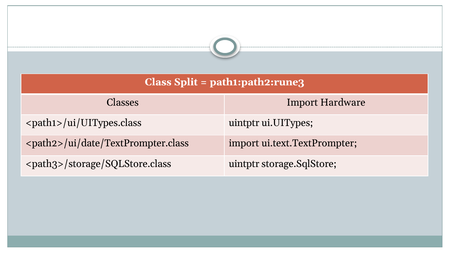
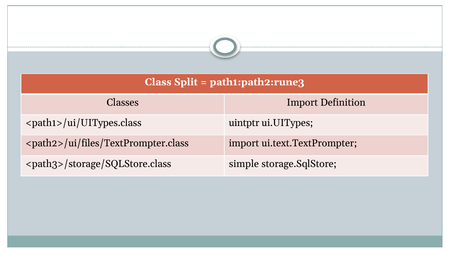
Hardware: Hardware -> Definition (343, 103)
<path2>/ui/date/TextPrompter.class: <path2>/ui/date/TextPrompter.class -> <path2>/ui/files/TextPrompter.class (107, 143)
<path3>/storage/SQLStore.class uintptr: uintptr -> simple (244, 164)
